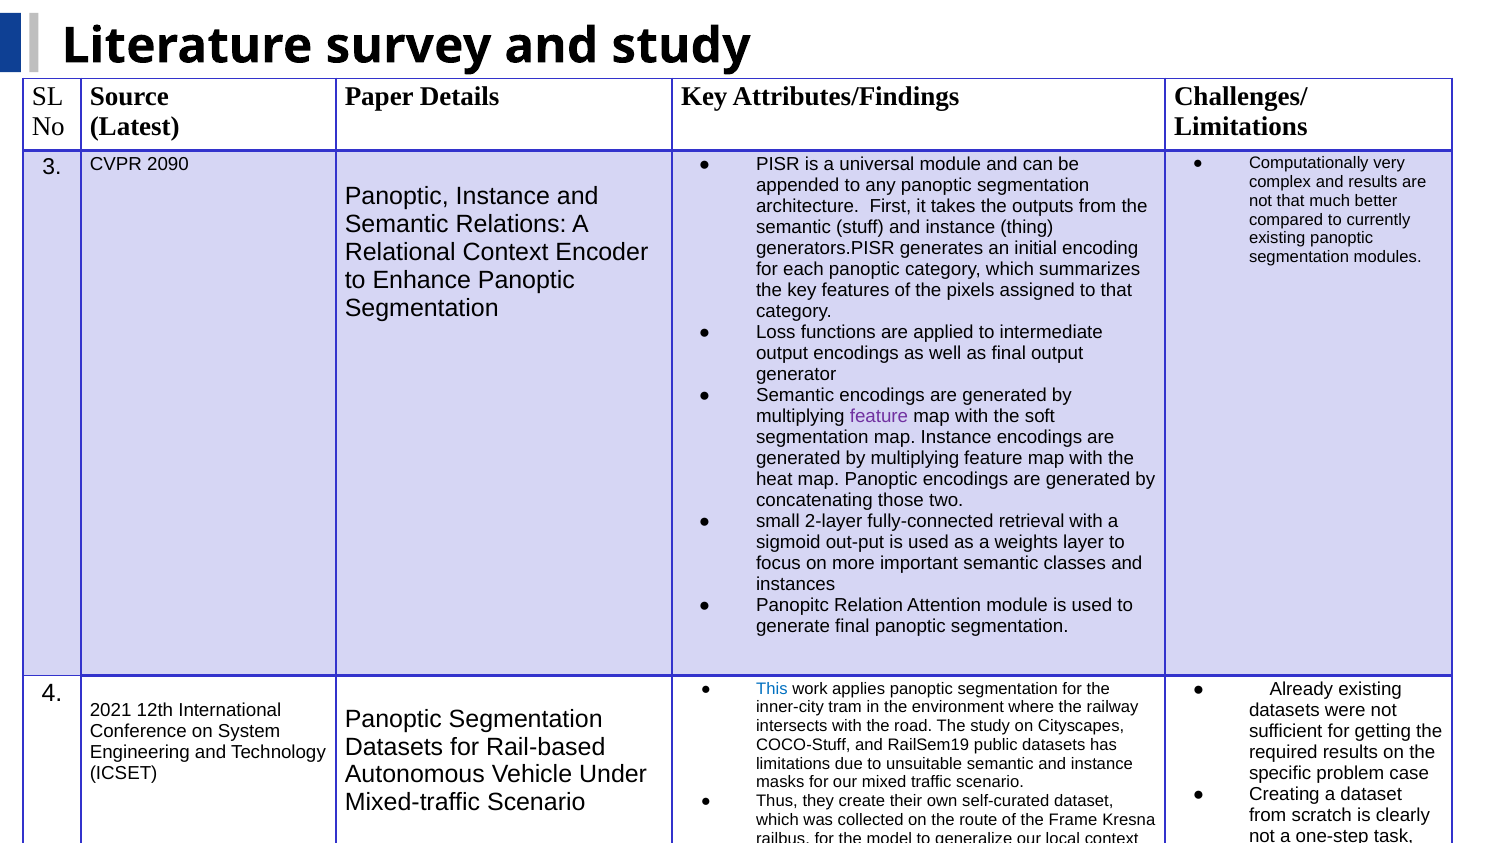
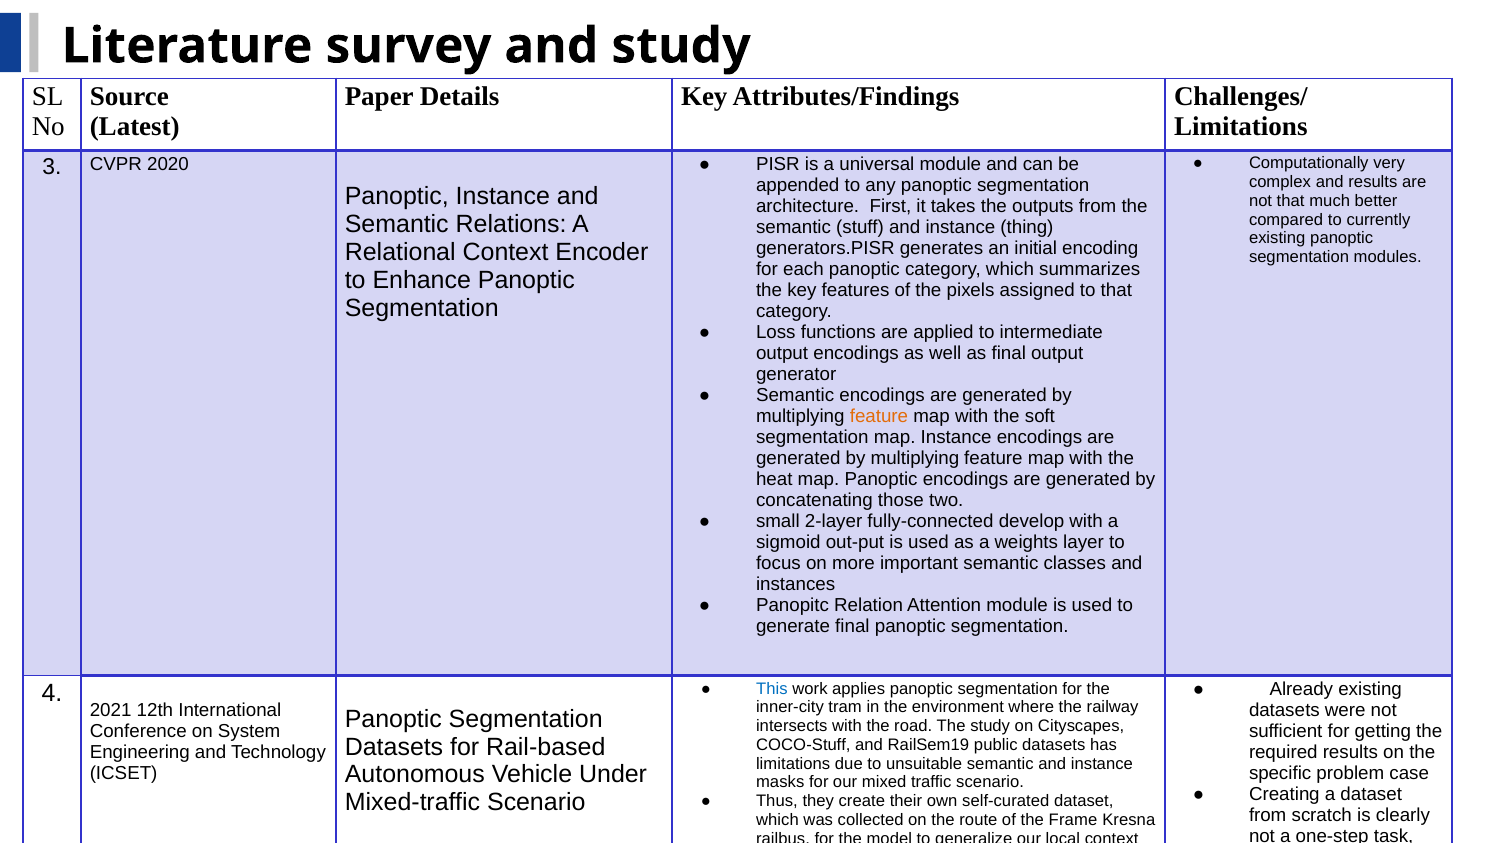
2090: 2090 -> 2020 (168, 165)
feature colour: purple -> orange (879, 417)
retrieval: retrieval -> develop (1032, 522)
